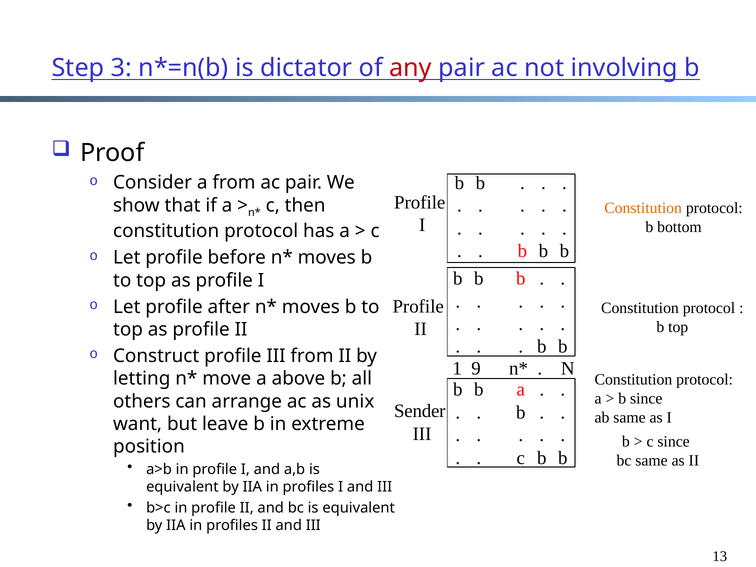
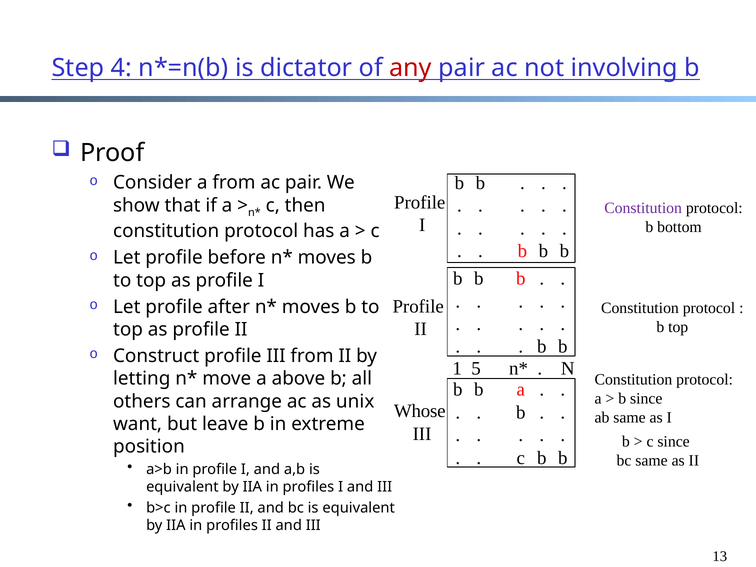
3: 3 -> 4 (121, 68)
Constitution colour: orange -> purple (643, 208)
9: 9 -> 5 (476, 369)
Sender: Sender -> Whose (420, 411)
